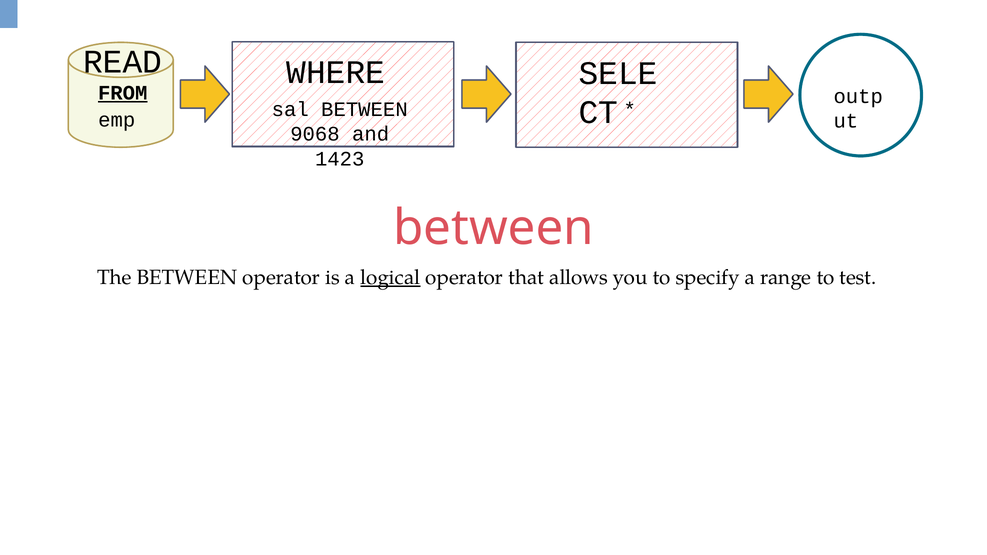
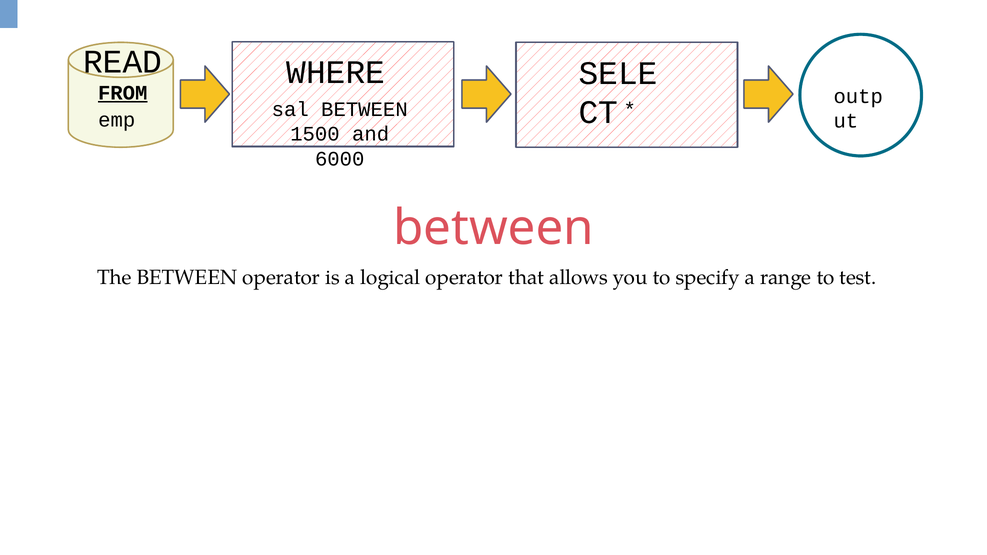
9068: 9068 -> 1500 (315, 134)
1423: 1423 -> 6000 (340, 159)
logical underline: present -> none (390, 278)
